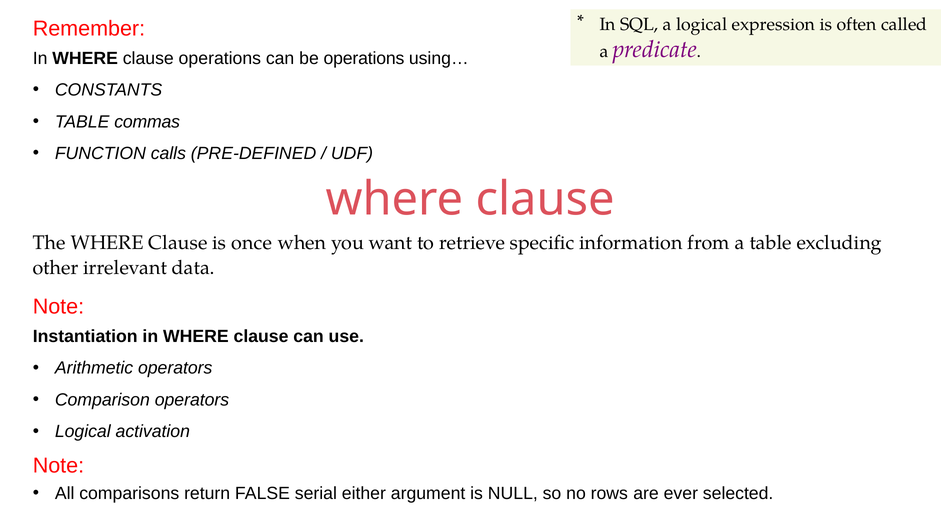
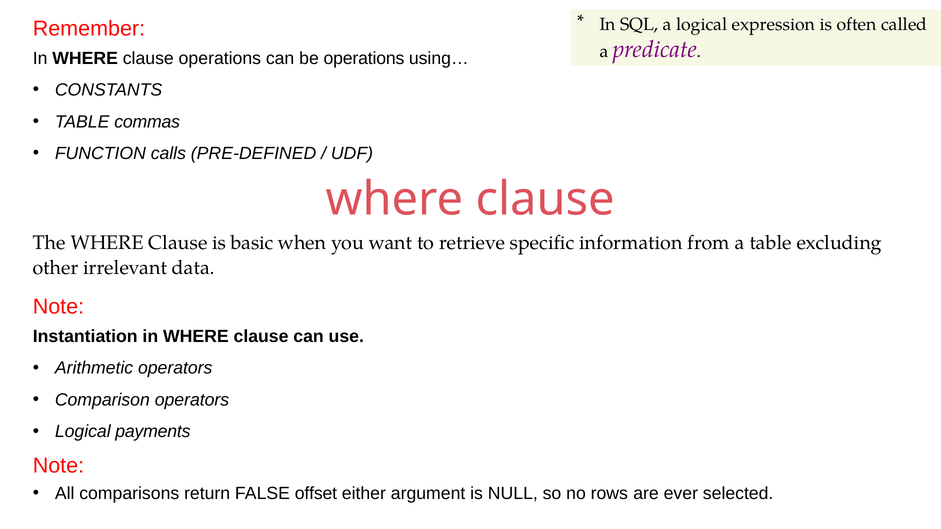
once: once -> basic (252, 243)
activation: activation -> payments (153, 432)
serial: serial -> offset (316, 494)
